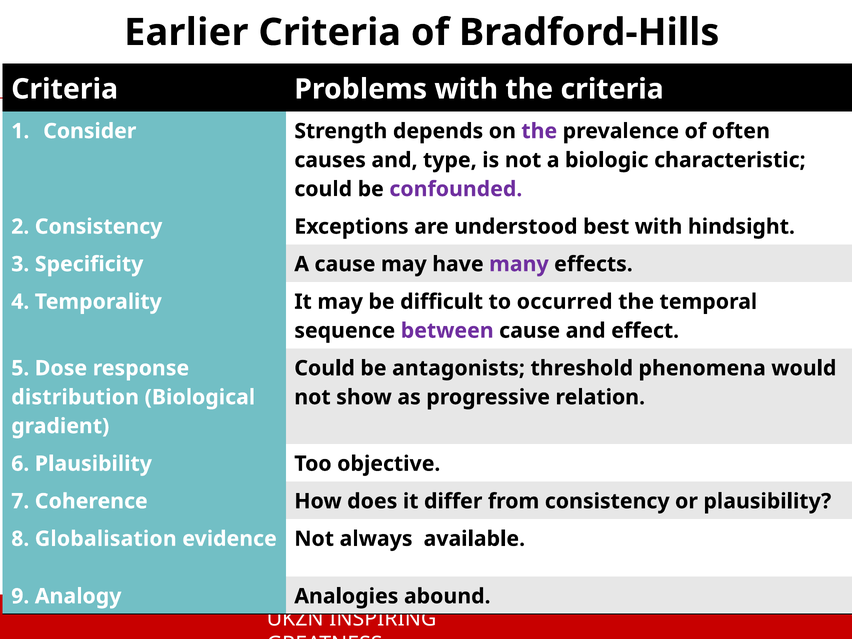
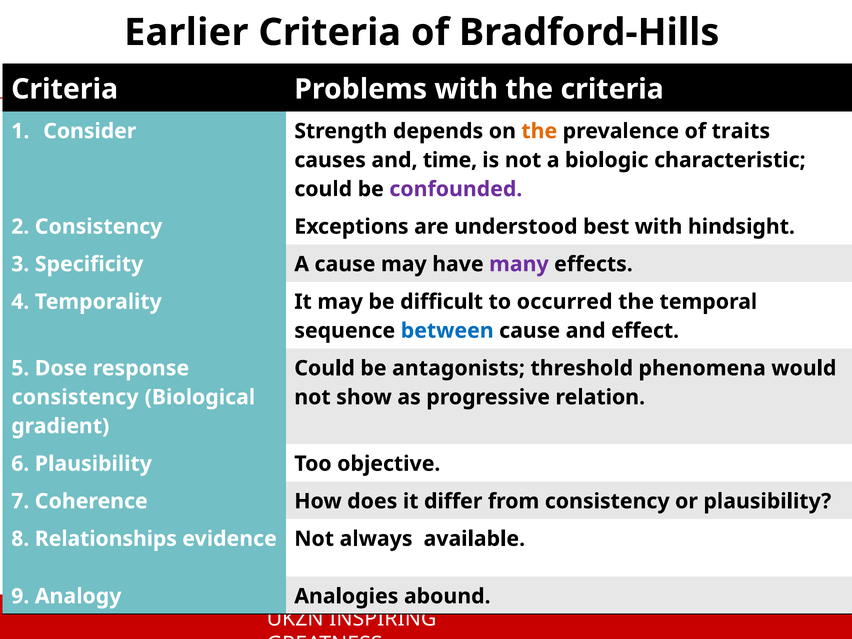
the colour: purple -> orange (539, 131)
often: often -> traits (741, 131)
type: type -> time (450, 160)
between colour: purple -> blue (447, 331)
distribution: distribution -> consistency (75, 397)
Globalisation: Globalisation -> Relationships (106, 539)
